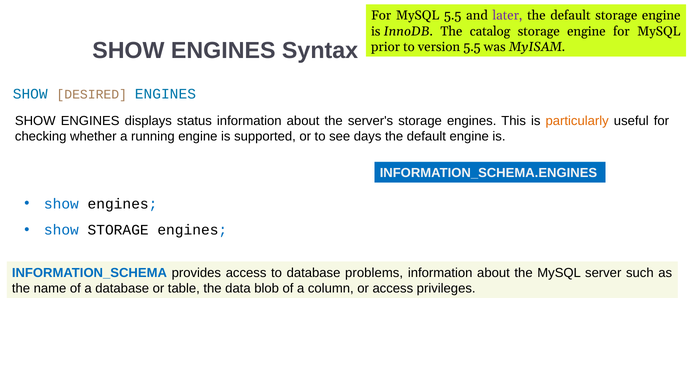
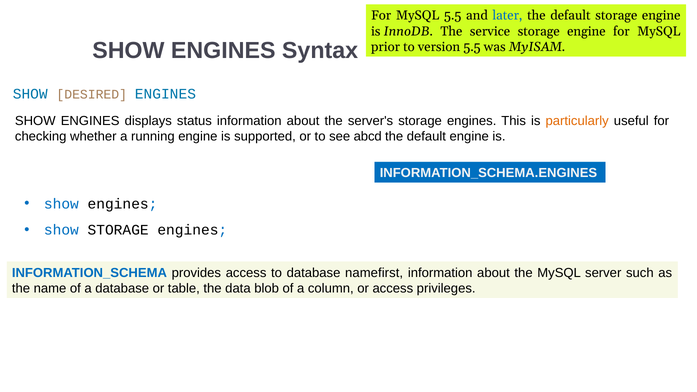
later colour: purple -> blue (507, 16)
catalog: catalog -> service (490, 31)
days: days -> abcd (368, 137)
problems: problems -> namefirst (374, 273)
